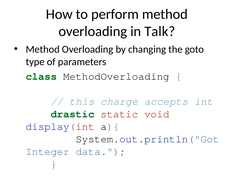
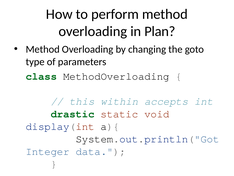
Talk: Talk -> Plan (160, 31)
charge: charge -> within (119, 101)
